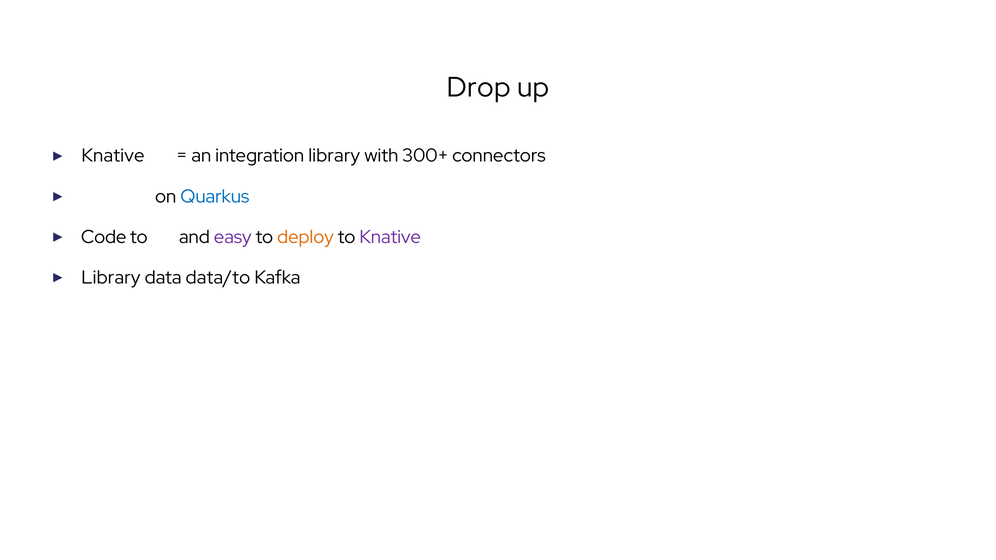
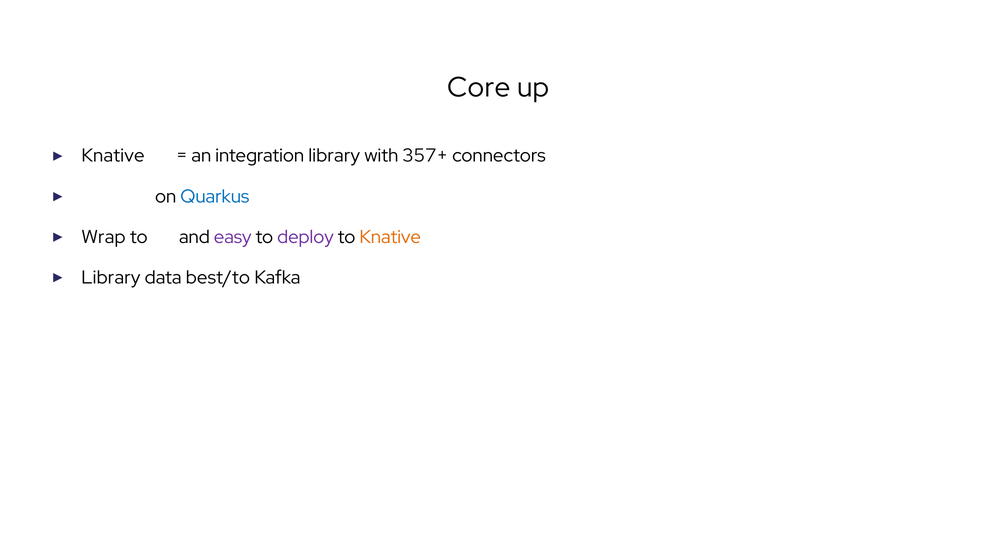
Drop: Drop -> Core (479, 87)
300+: 300+ -> 357+ (425, 156)
Code: Code -> Wrap (104, 237)
deploy colour: orange -> purple (305, 237)
Knative colour: purple -> orange (390, 237)
data/to: data/to -> best/to (218, 278)
